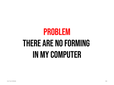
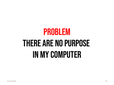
FORMING: FORMING -> PURPOSE (77, 44)
